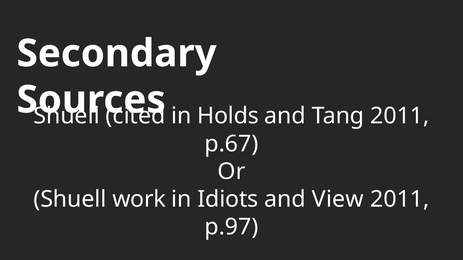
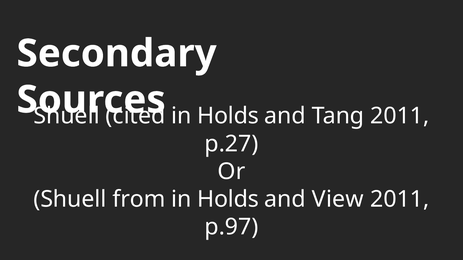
p.67: p.67 -> p.27 (231, 144)
work: work -> from (139, 200)
Idiots: Idiots -> Holds (228, 200)
